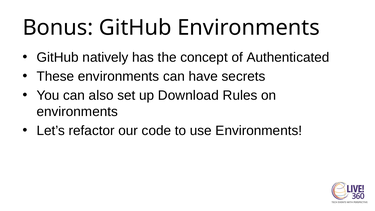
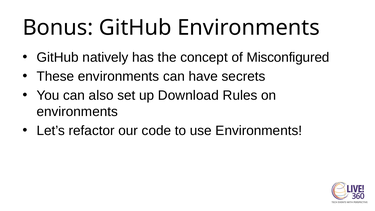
Authenticated: Authenticated -> Misconfigured (288, 57)
